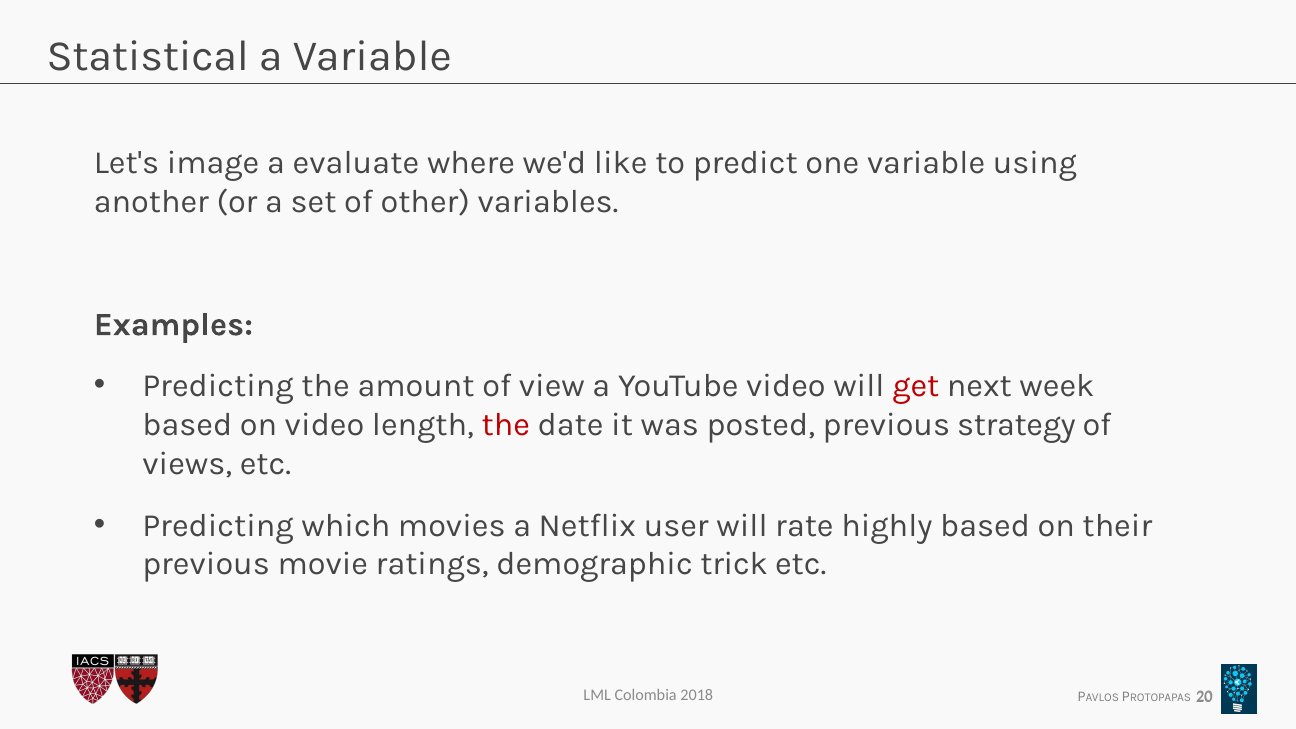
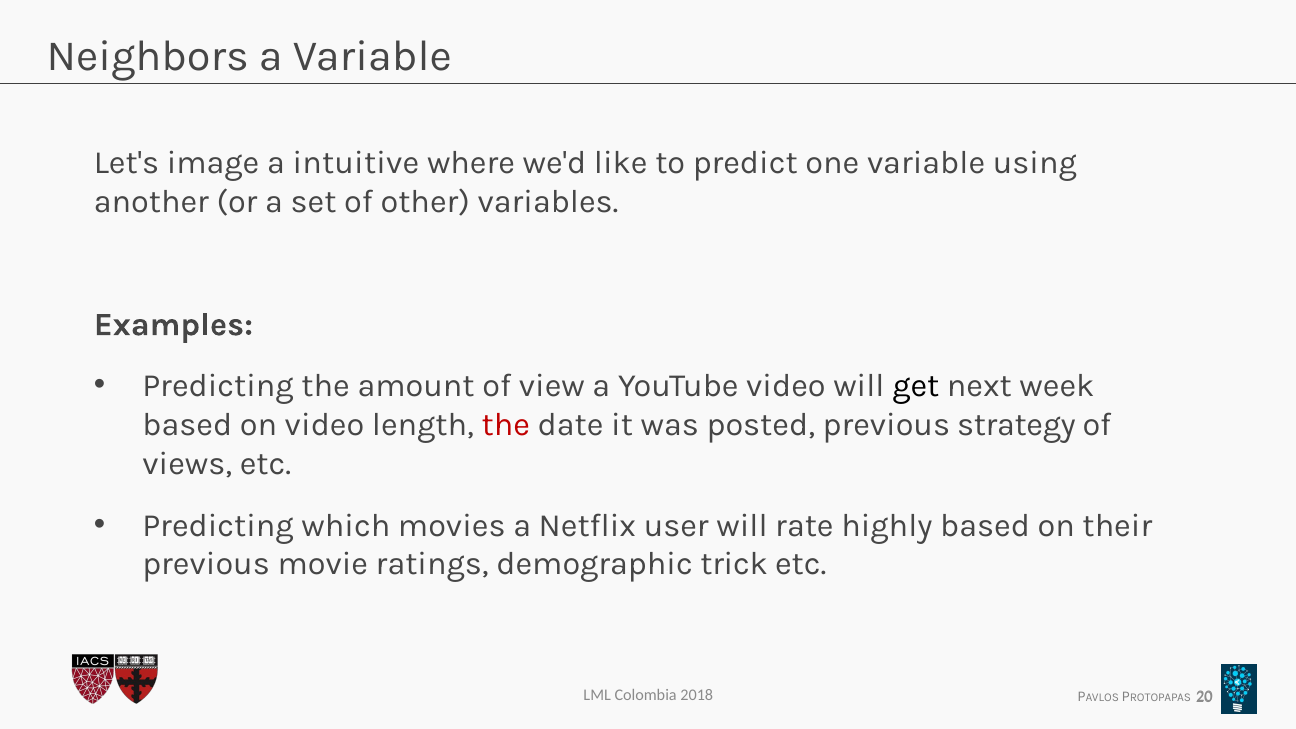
Statistical: Statistical -> Neighbors (148, 57)
evaluate: evaluate -> intuitive (356, 163)
get colour: red -> black (916, 386)
